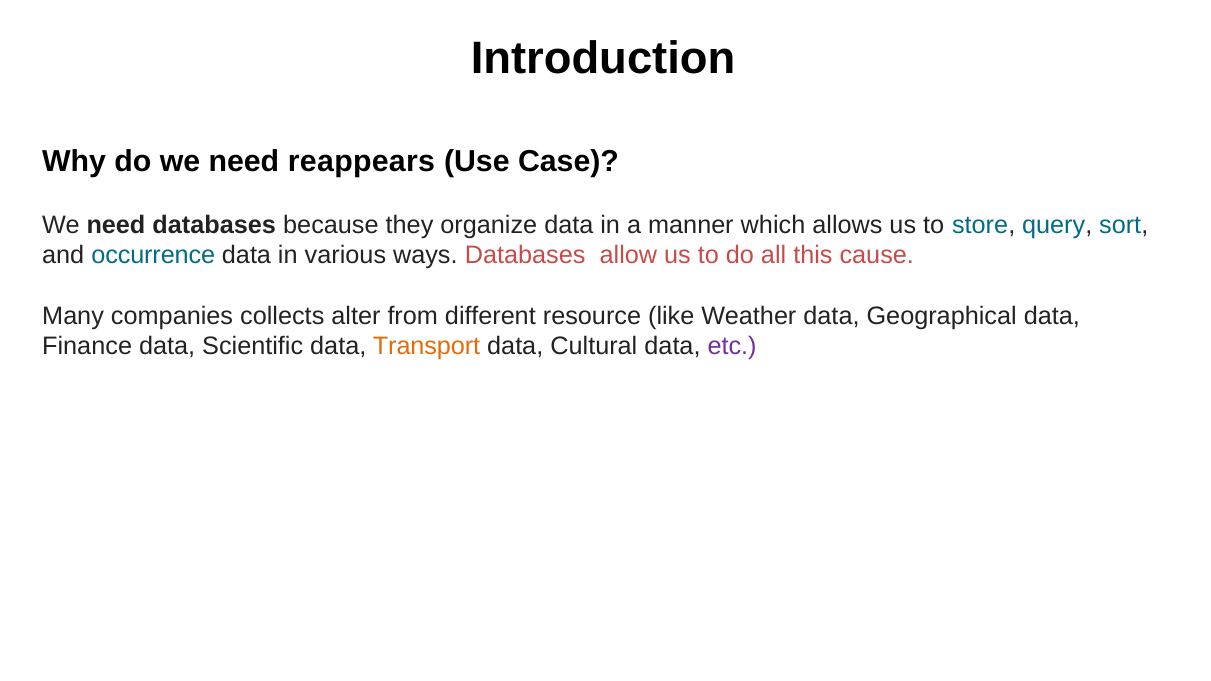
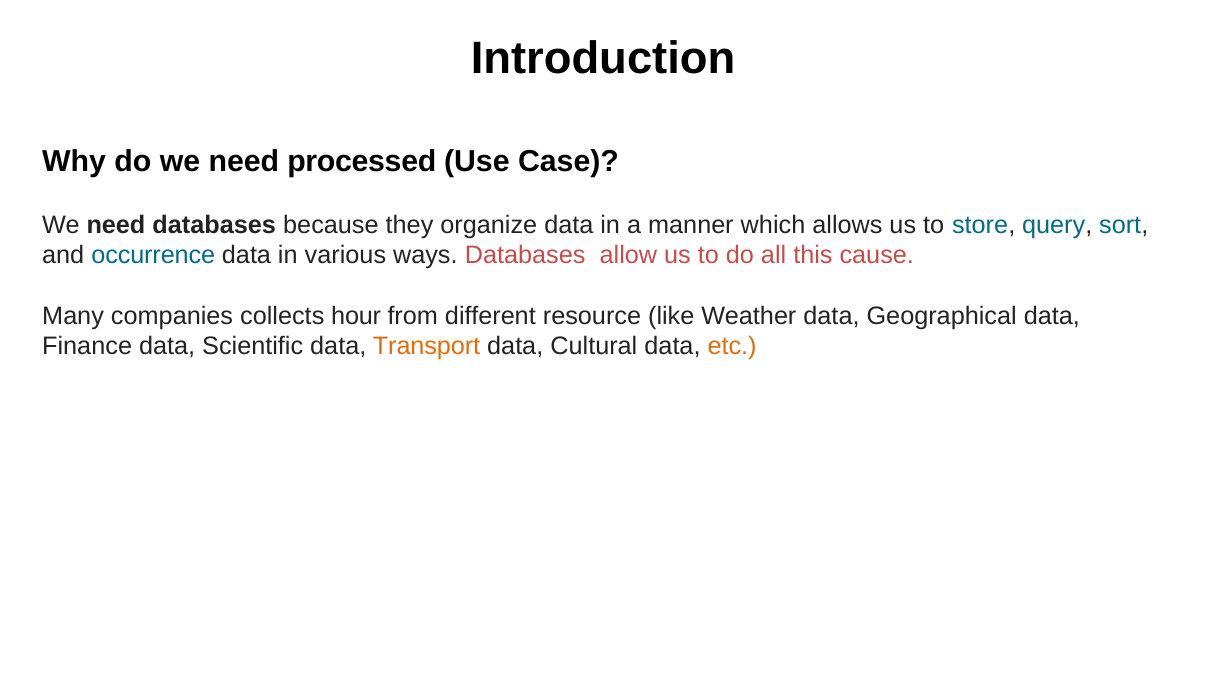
reappears: reappears -> processed (362, 162)
alter: alter -> hour (356, 316)
etc colour: purple -> orange (732, 346)
